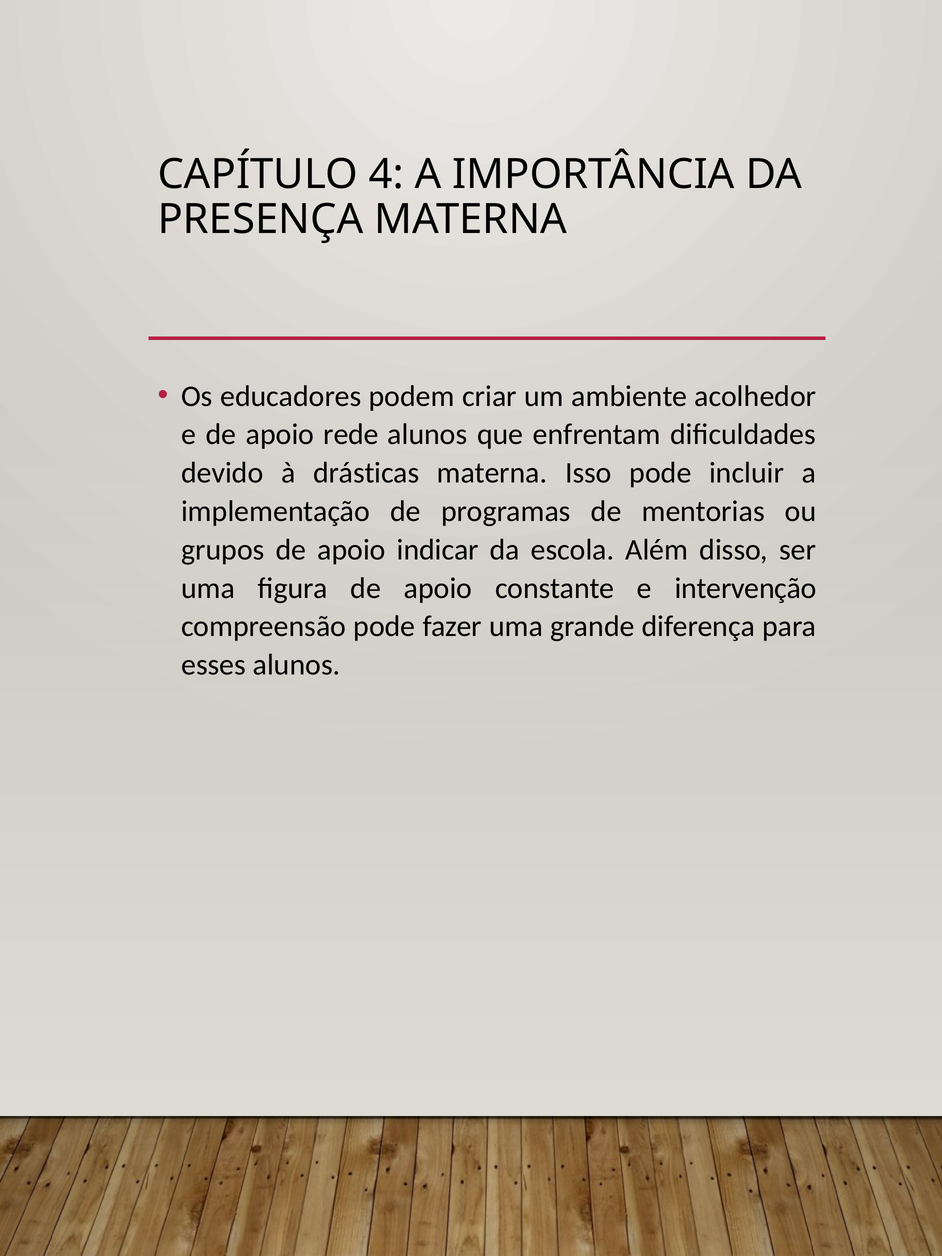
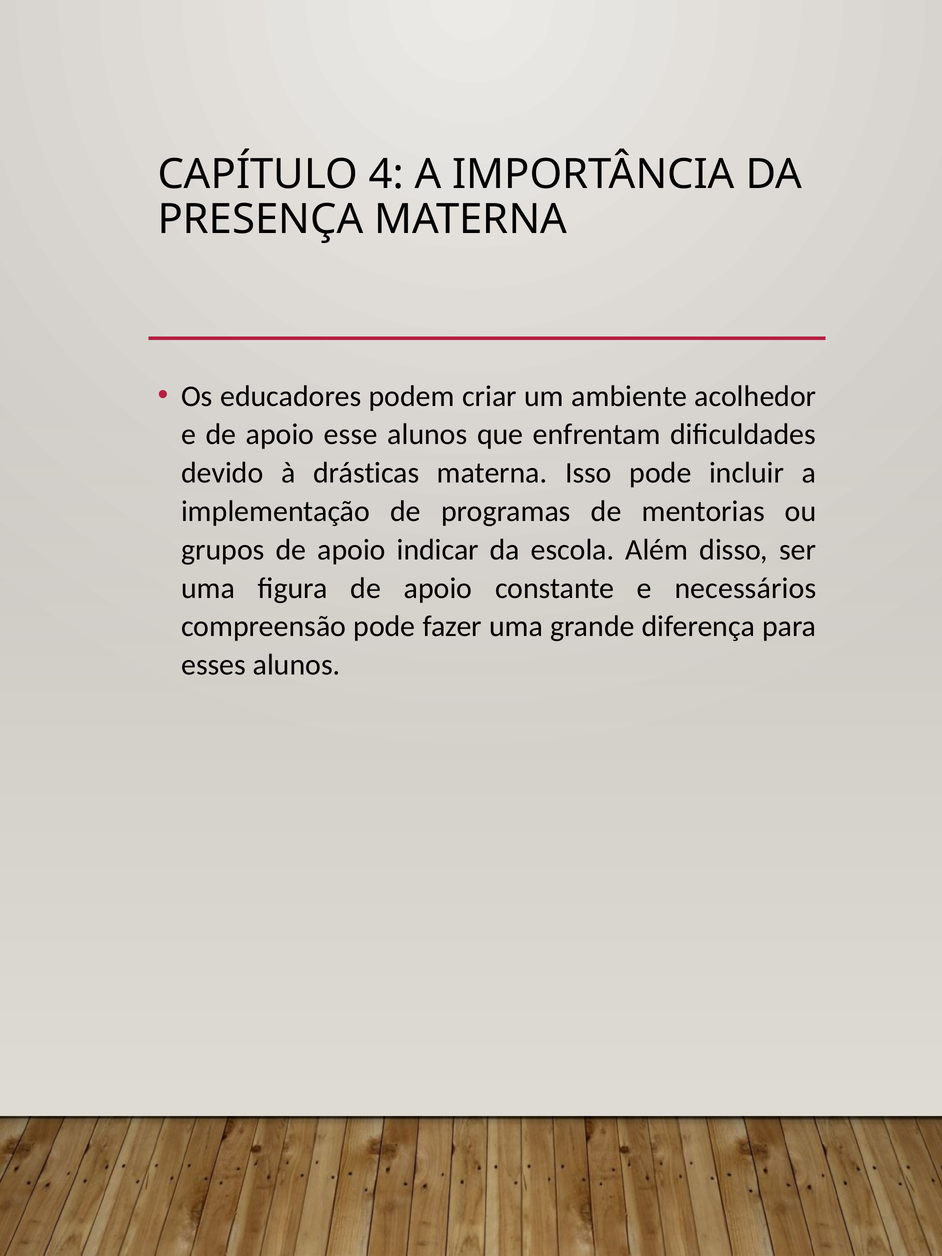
rede: rede -> esse (351, 435)
intervenção: intervenção -> necessários (745, 588)
